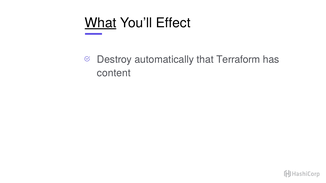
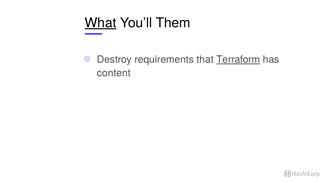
Effect: Effect -> Them (173, 23)
automatically: automatically -> requirements (164, 60)
Terraform underline: none -> present (238, 60)
